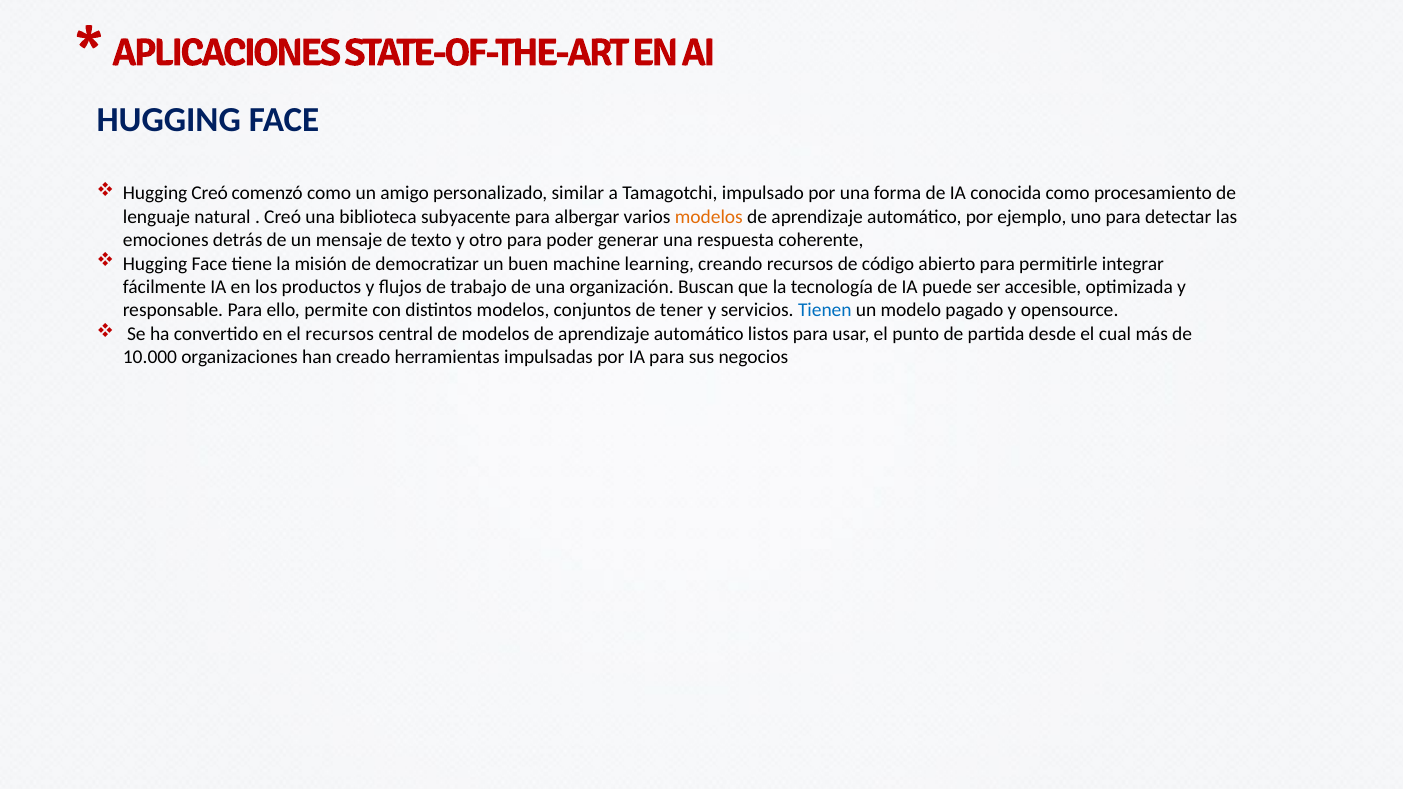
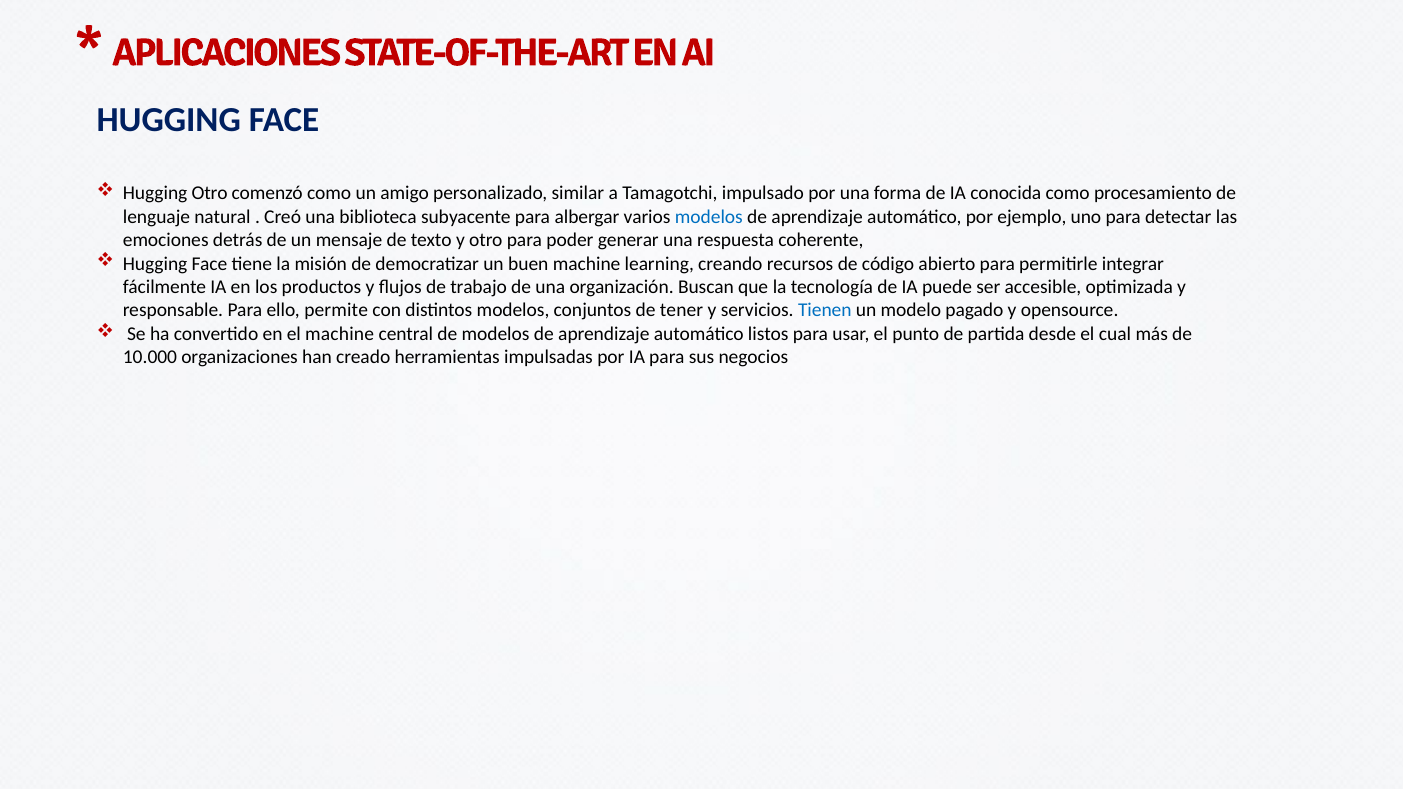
Hugging Creó: Creó -> Otro (210, 194)
modelos colour: orange -> blue (709, 217)
el recursos: recursos -> machine (340, 334)
